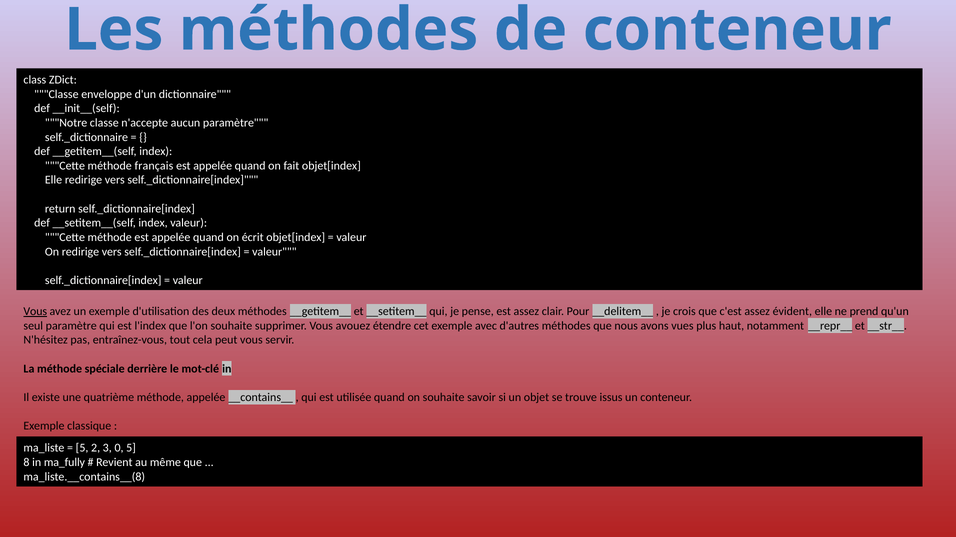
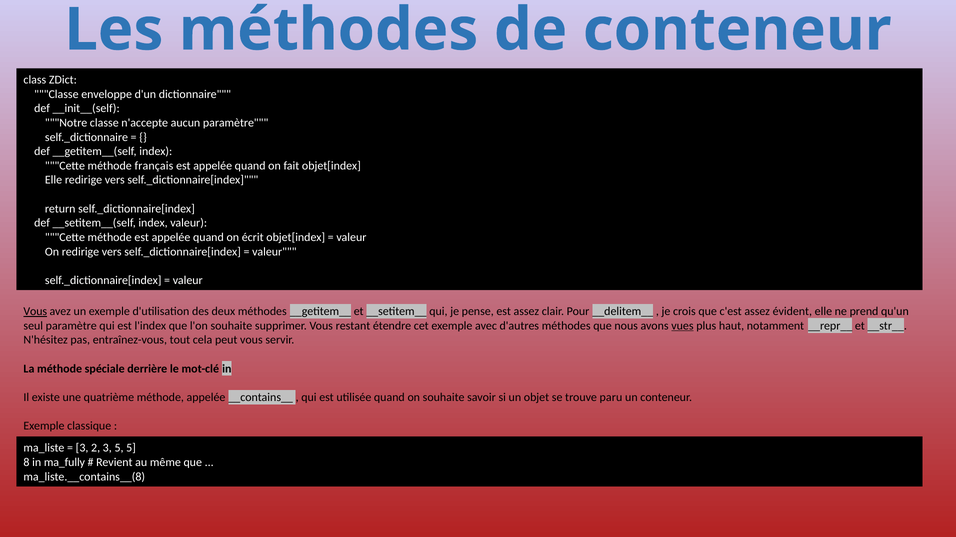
avouez: avouez -> restant (353, 326)
vues underline: none -> present (682, 326)
issus: issus -> paru (611, 398)
5: 5 -> 3 (82, 449)
3 0: 0 -> 5 (119, 449)
